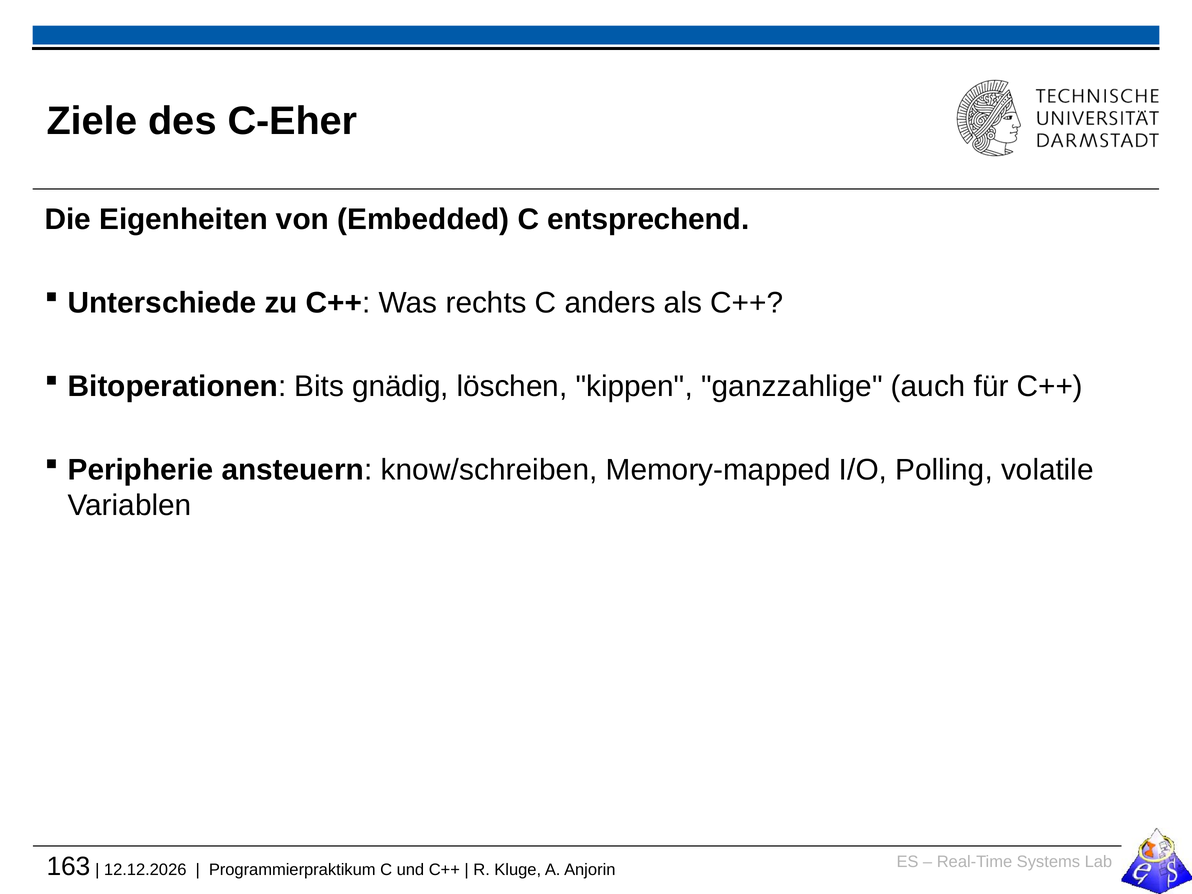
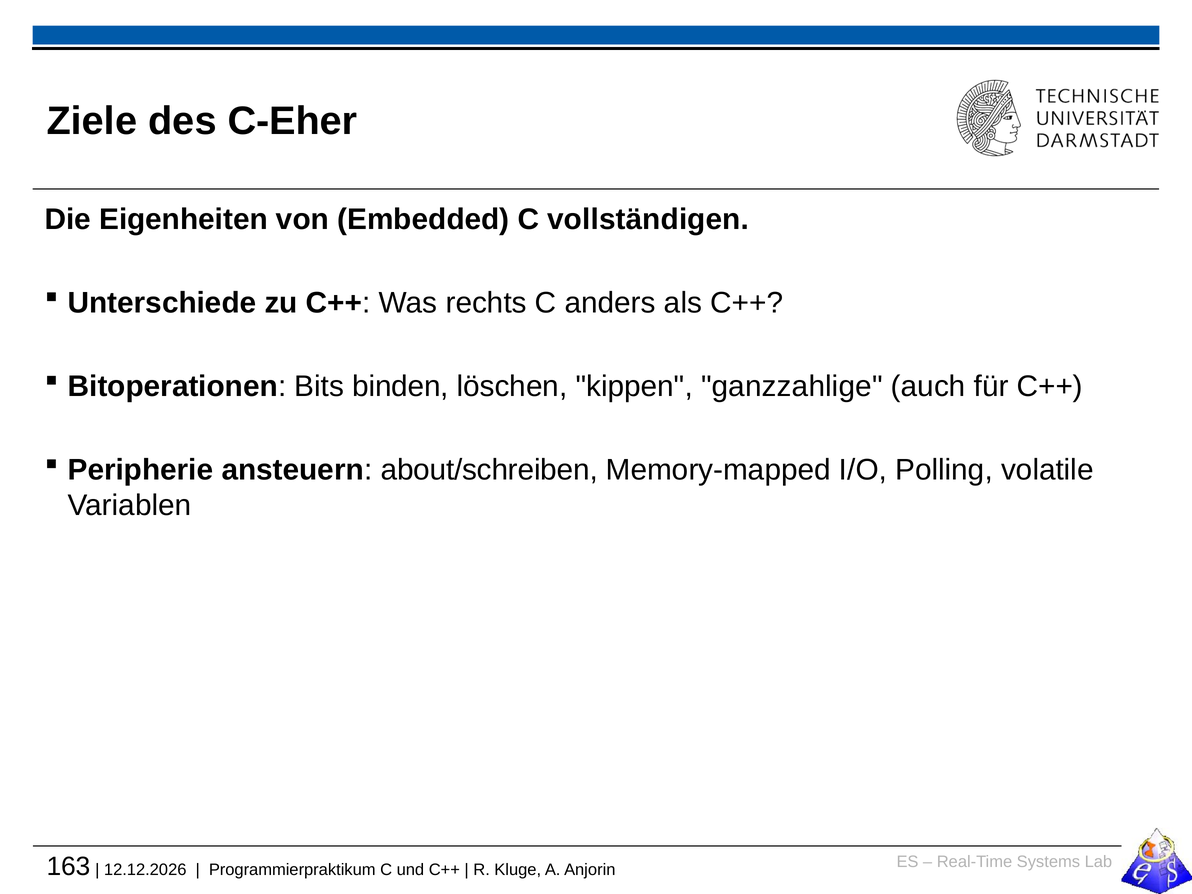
entsprechend: entsprechend -> vollständigen (648, 219)
gnädig: gnädig -> binden (401, 386)
know/schreiben: know/schreiben -> about/schreiben (489, 470)
